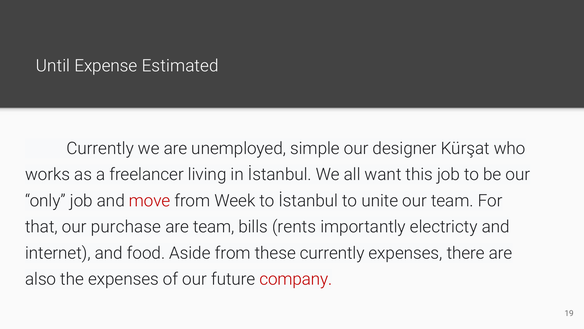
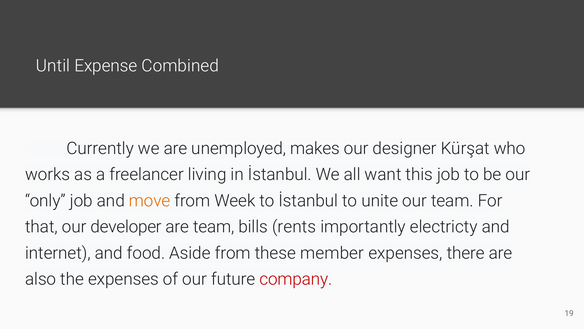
Estimated: Estimated -> Combined (180, 66)
simple: simple -> makes (315, 148)
move colour: red -> orange (150, 200)
purchase: purchase -> developer (126, 227)
these currently: currently -> member (332, 253)
